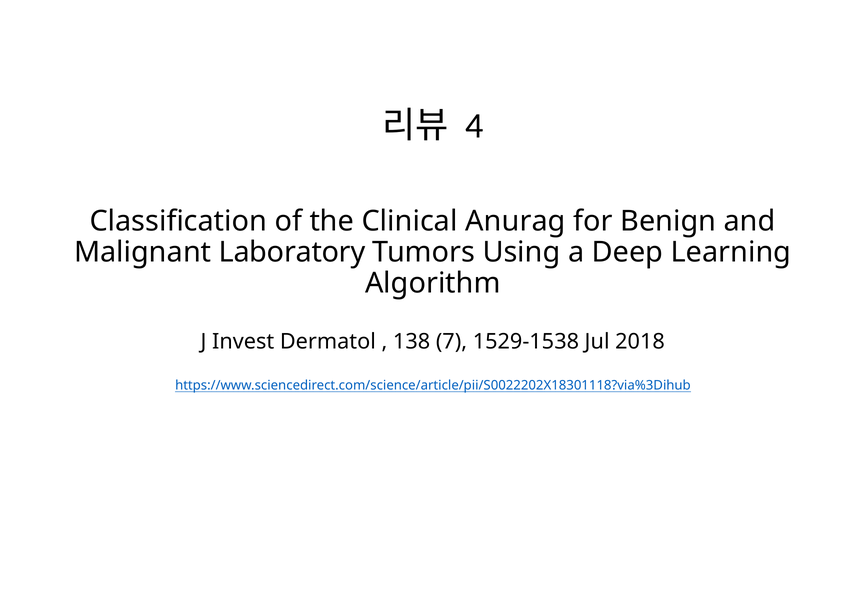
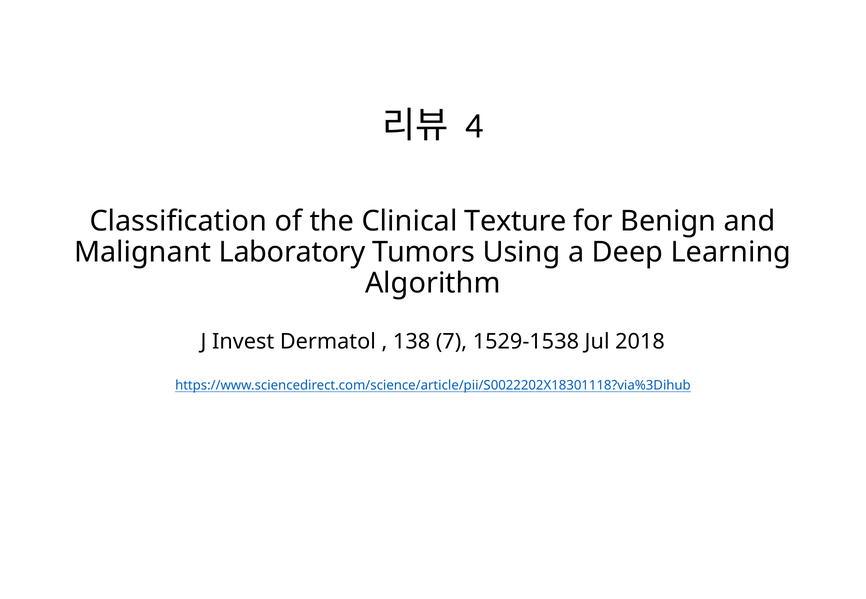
Anurag: Anurag -> Texture (516, 221)
